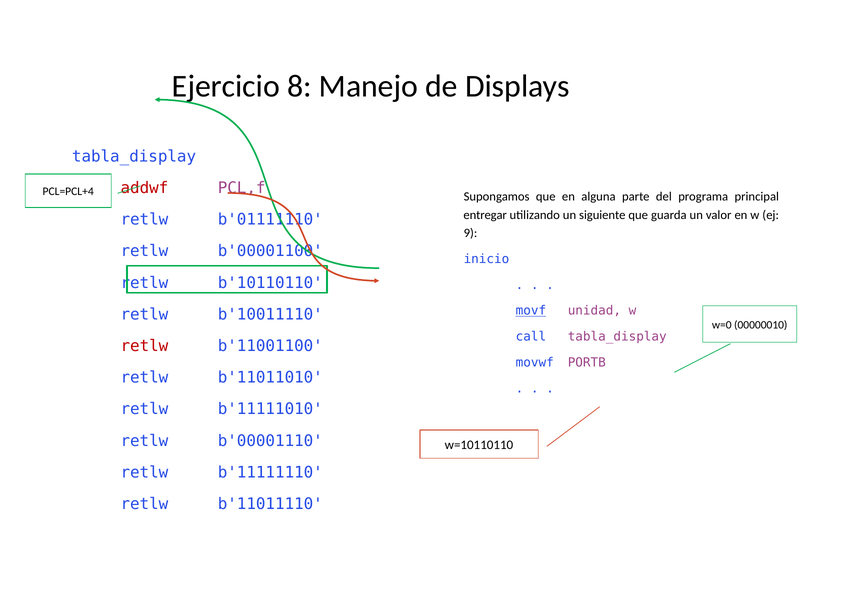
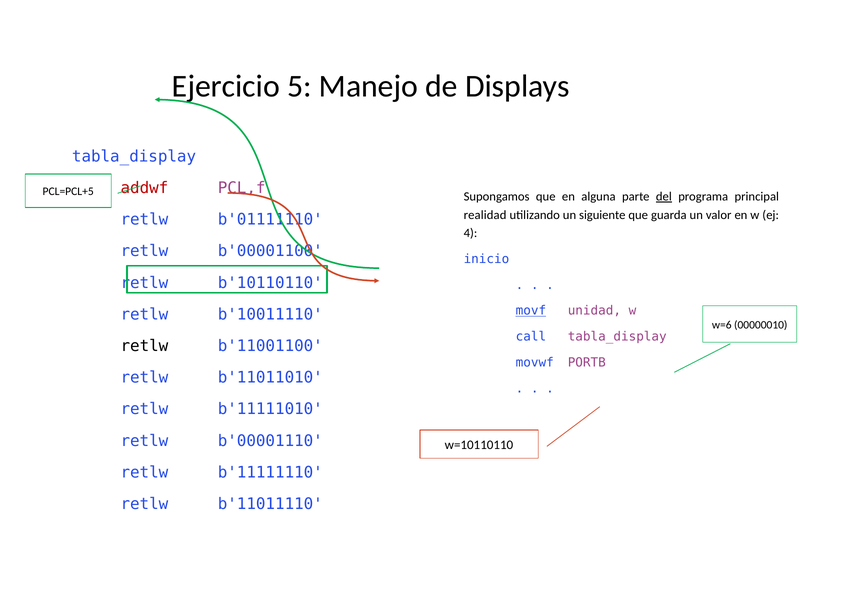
8: 8 -> 5 (299, 86)
PCL=PCL+4: PCL=PCL+4 -> PCL=PCL+5 (68, 191)
del underline: none -> present (664, 197)
entregar: entregar -> realidad (485, 215)
9: 9 -> 4 (470, 233)
w=0: w=0 -> w=6 (722, 325)
retlw colour: red -> black (144, 346)
